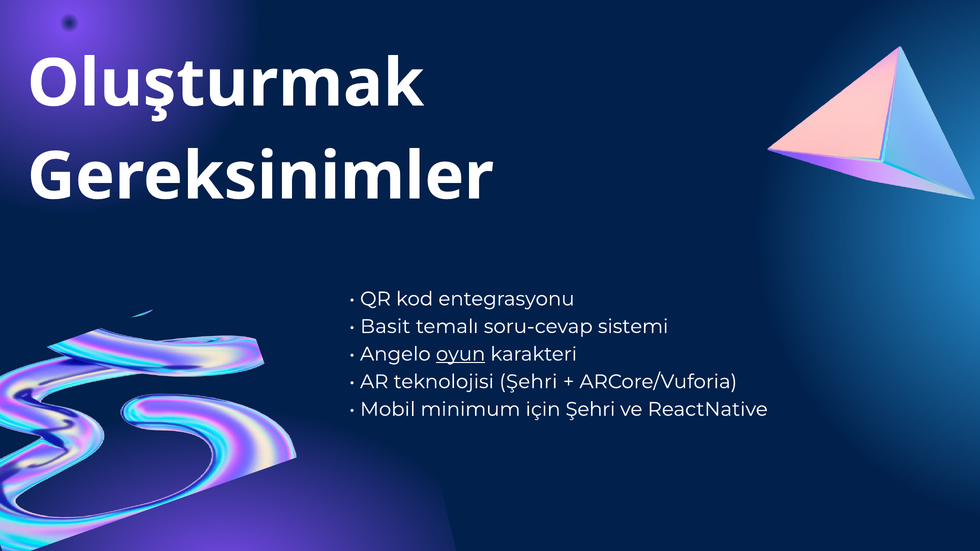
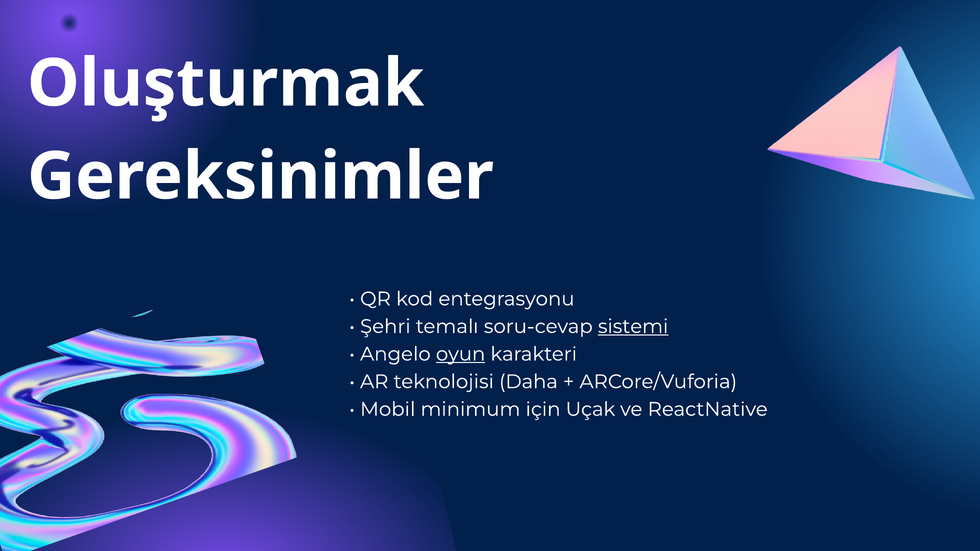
Basit: Basit -> Şehri (385, 327)
sistemi underline: none -> present (633, 327)
teknolojisi Şehri: Şehri -> Daha (528, 382)
için Şehri: Şehri -> Uçak (590, 409)
